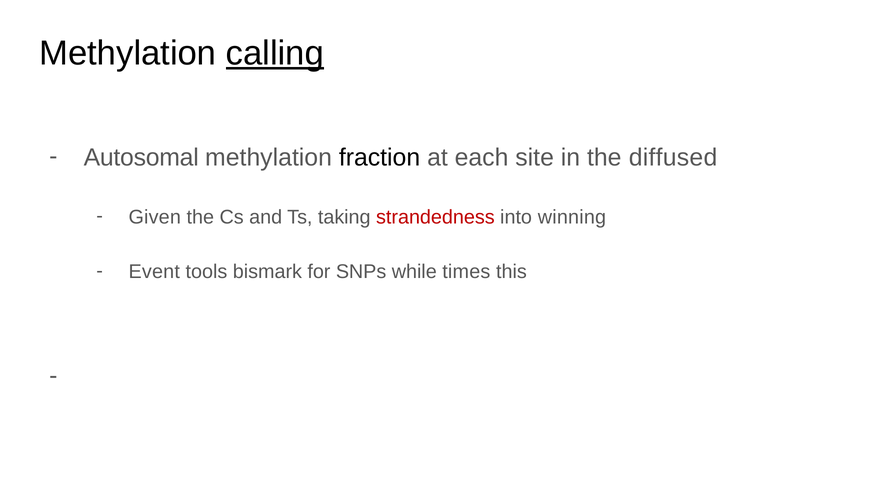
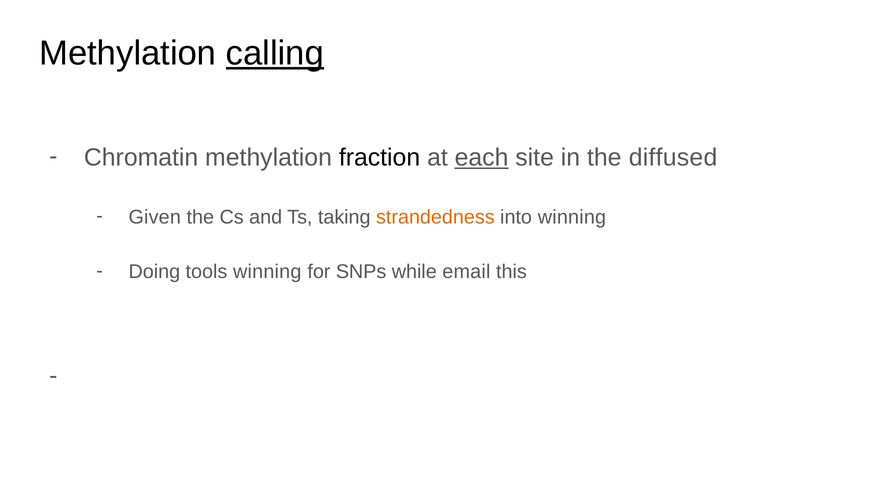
Autosomal: Autosomal -> Chromatin (141, 157)
each underline: none -> present (482, 157)
strandedness colour: red -> orange (435, 217)
Event: Event -> Doing (154, 272)
tools bismark: bismark -> winning (267, 272)
times: times -> email (466, 272)
